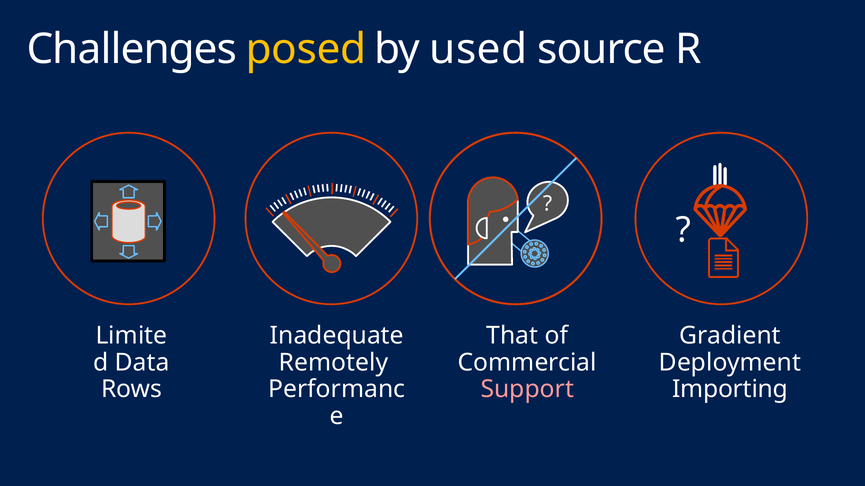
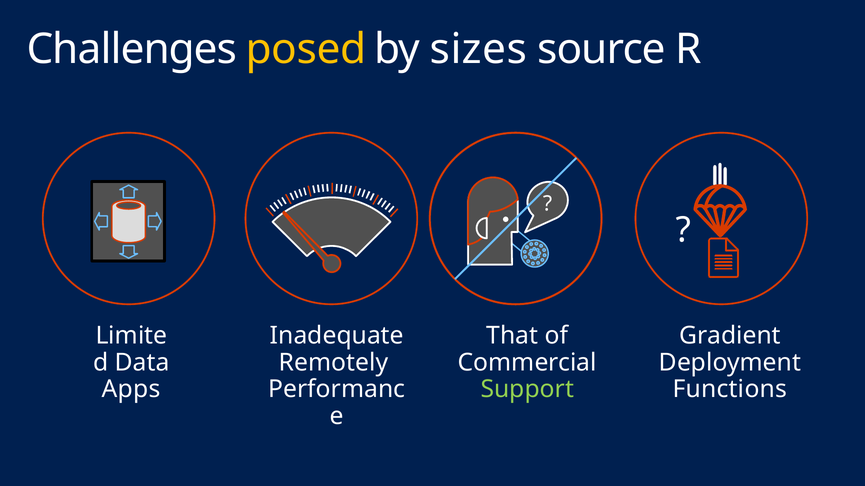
used: used -> sizes (478, 50)
Rows: Rows -> Apps (131, 390)
Support colour: pink -> light green (527, 390)
Importing: Importing -> Functions (730, 390)
